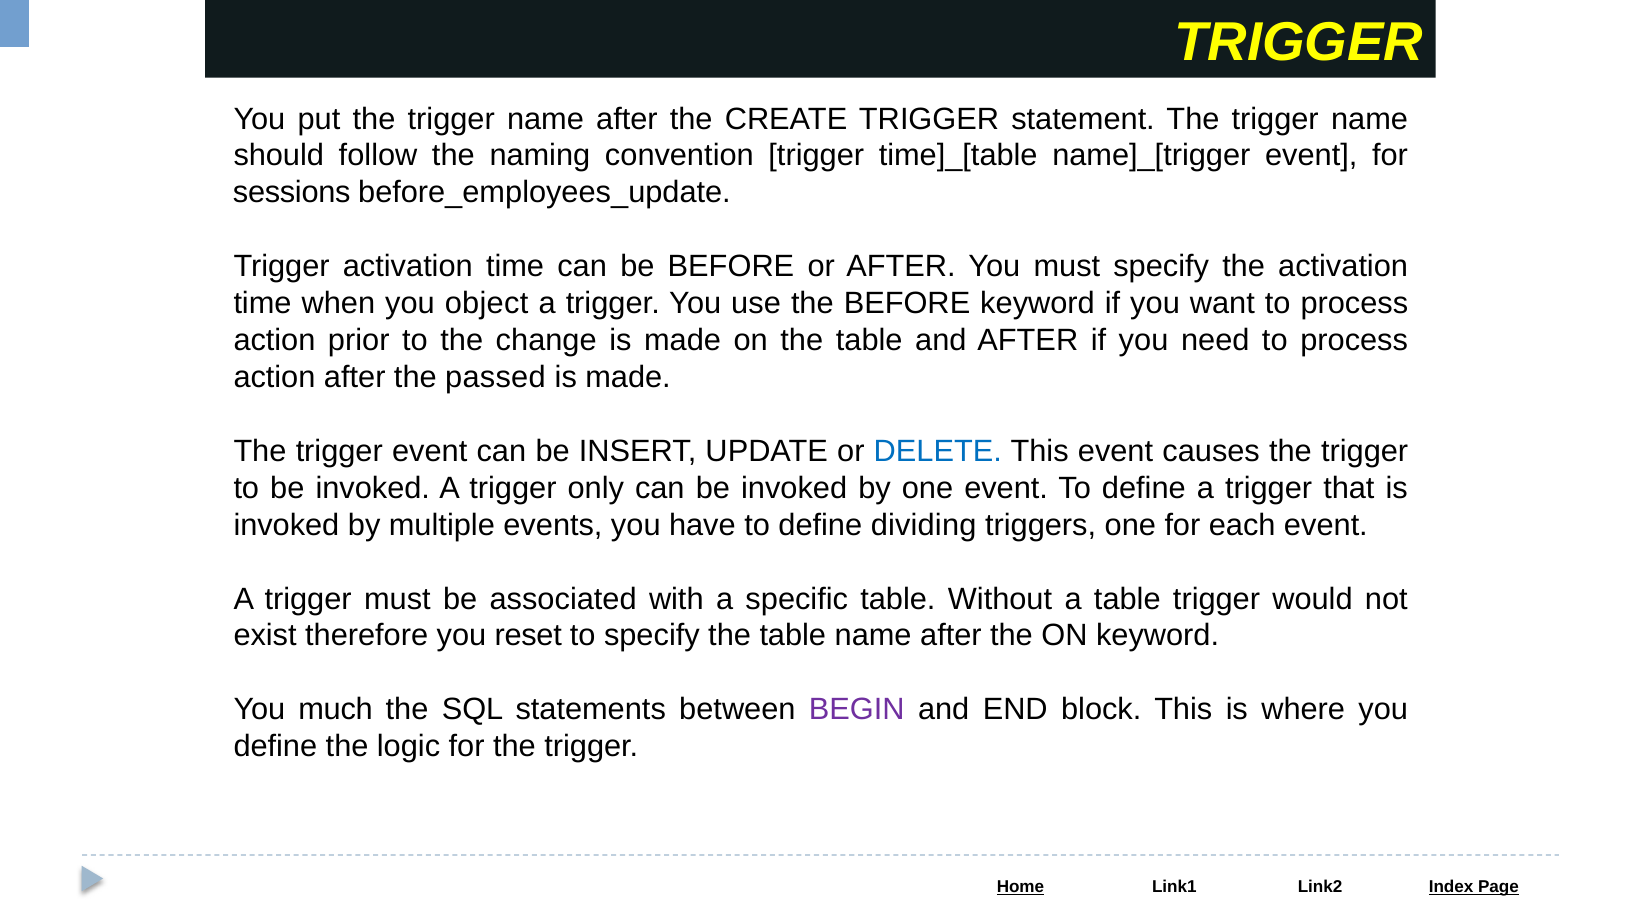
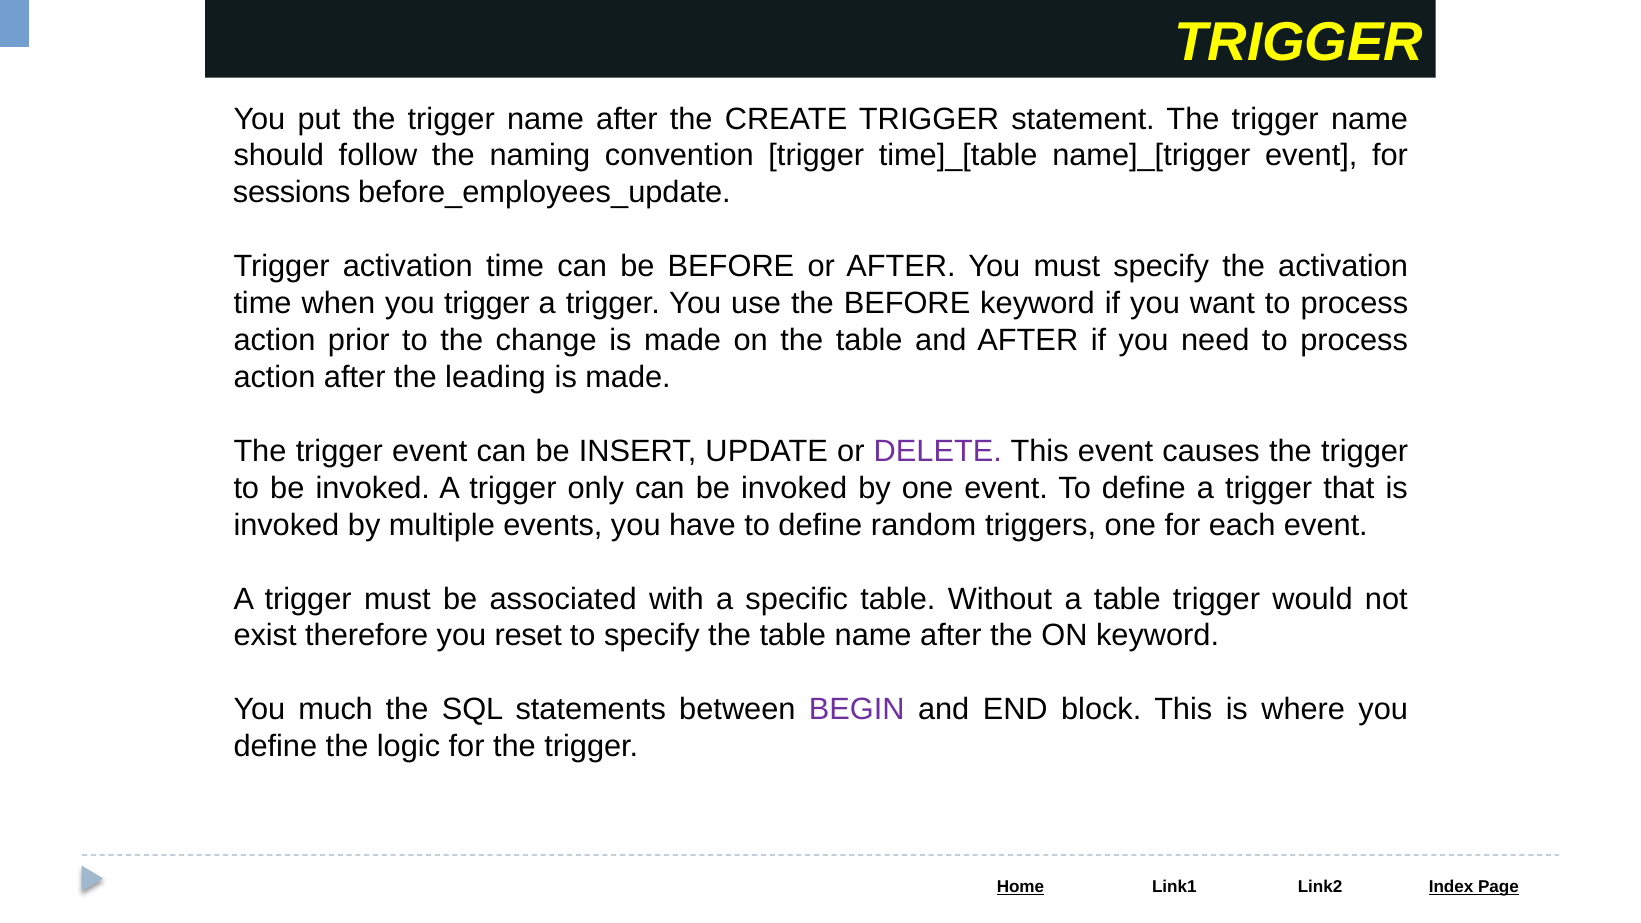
you object: object -> trigger (487, 304)
passed: passed -> leading (495, 377)
DELETE colour: blue -> purple (938, 451)
dividing: dividing -> random (924, 525)
